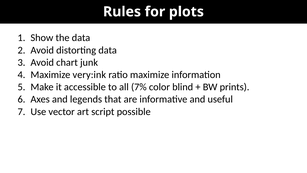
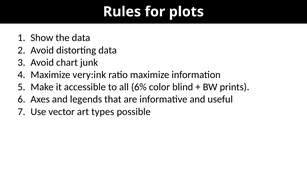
7%: 7% -> 6% (139, 87)
script: script -> types (103, 111)
